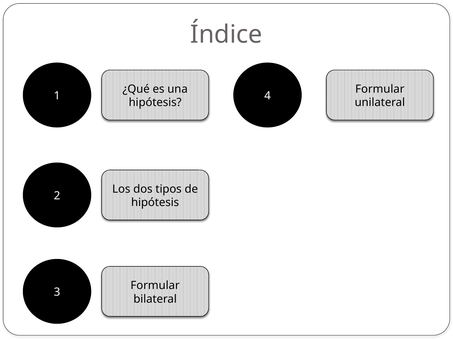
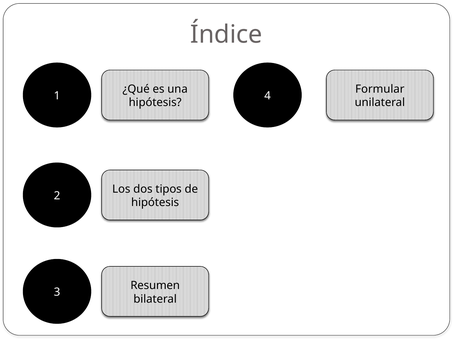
Formular: Formular -> Resumen (155, 285)
